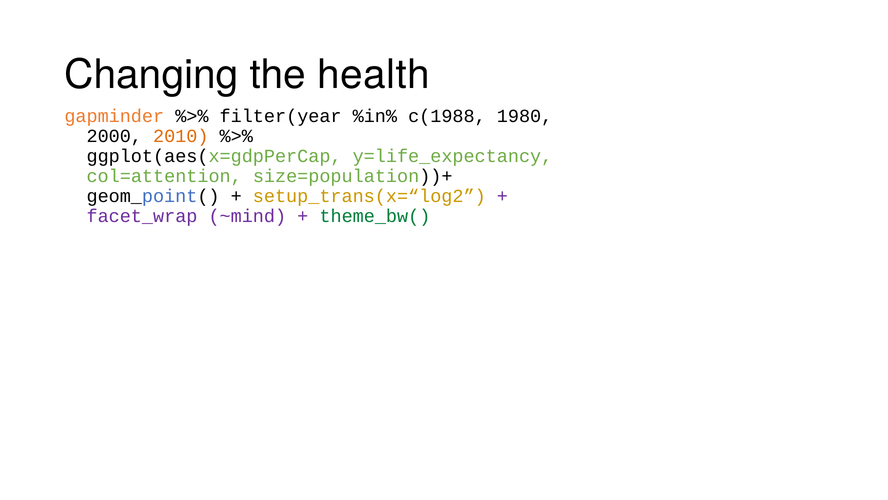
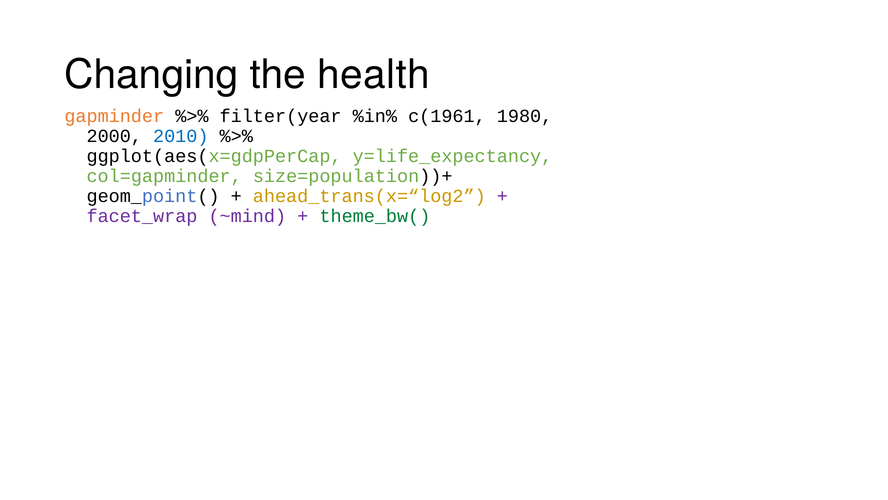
c(1988: c(1988 -> c(1961 (447, 116)
2010 colour: orange -> blue (181, 136)
col=attention: col=attention -> col=gapminder (164, 176)
setup_trans(x=“log2: setup_trans(x=“log2 -> ahead_trans(x=“log2 (369, 196)
